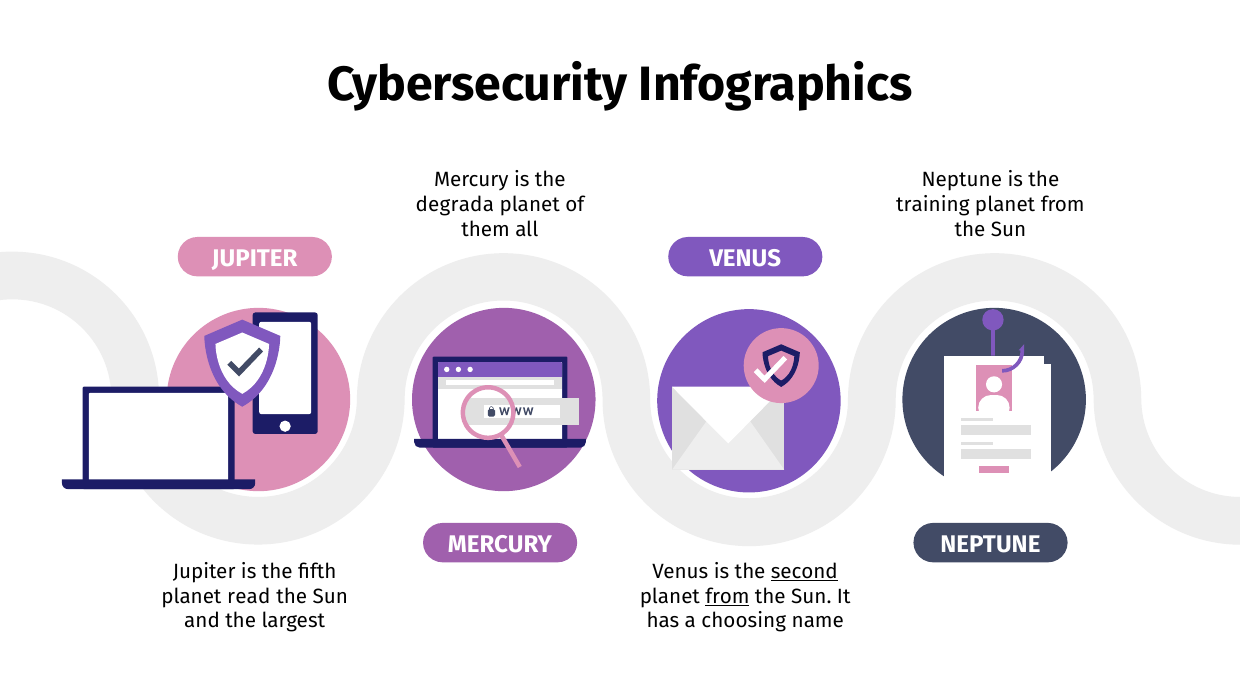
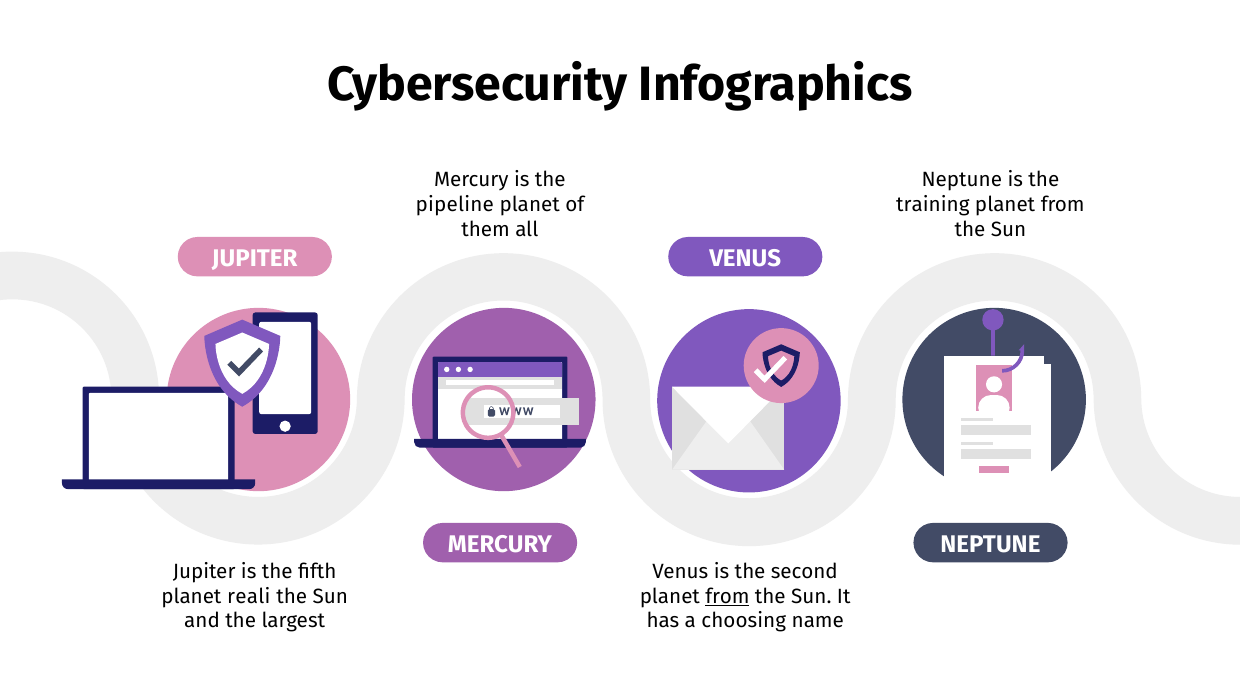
degrada: degrada -> pipeline (455, 205)
second underline: present -> none (804, 572)
read: read -> reali (249, 597)
